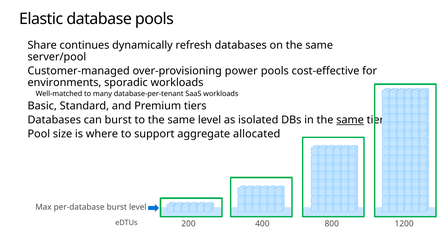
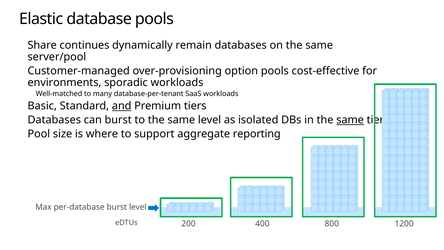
refresh: refresh -> remain (194, 45)
power: power -> option (241, 71)
and underline: none -> present (122, 106)
allocated: allocated -> reporting (257, 134)
